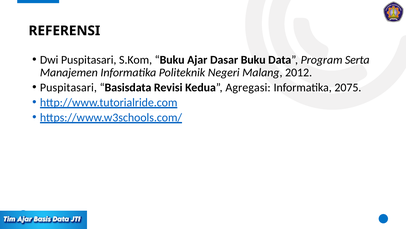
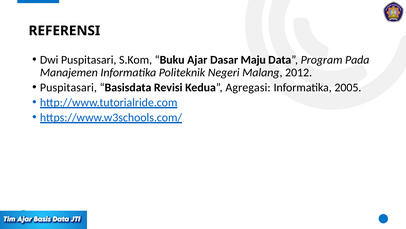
Dasar Buku: Buku -> Maju (253, 60)
Serta: Serta -> Pada (357, 60)
2075: 2075 -> 2005 (348, 87)
